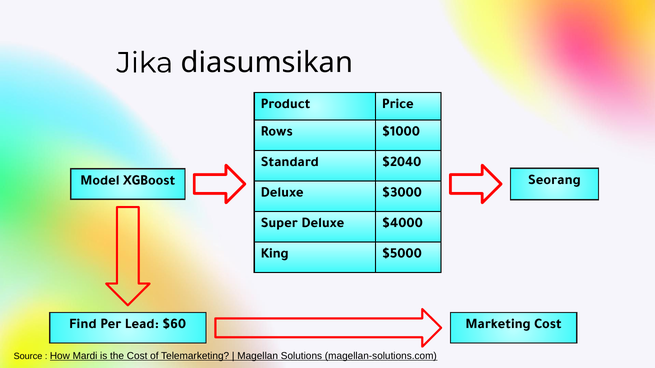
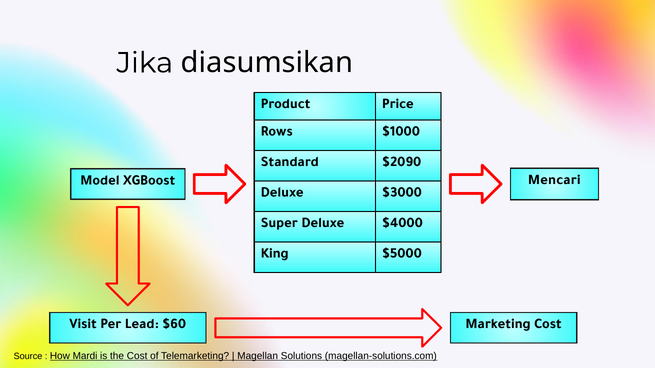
$2040: $2040 -> $2090 (402, 162)
Seorang: Seorang -> Mencari (554, 180)
Find: Find -> Visit (83, 324)
